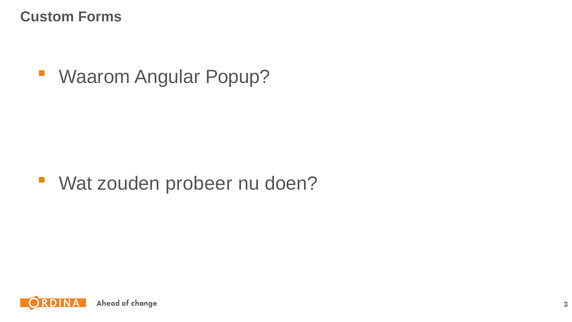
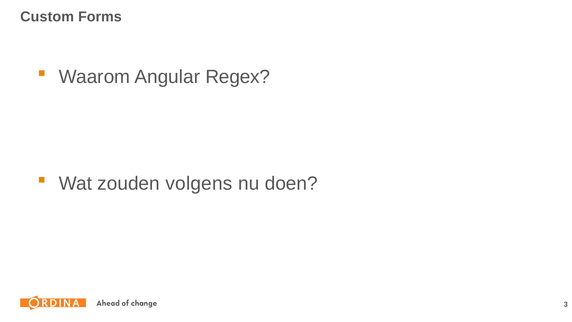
Popup: Popup -> Regex (238, 77)
probeer: probeer -> volgens (199, 184)
